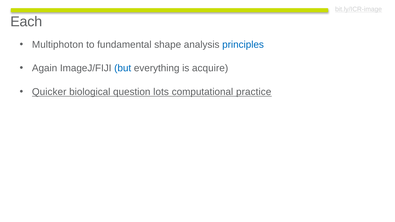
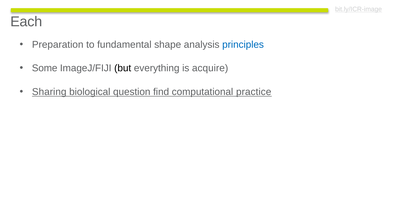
Multiphoton: Multiphoton -> Preparation (58, 45)
Again: Again -> Some (45, 68)
but colour: blue -> black (123, 68)
Quicker: Quicker -> Sharing (49, 92)
lots: lots -> find (161, 92)
